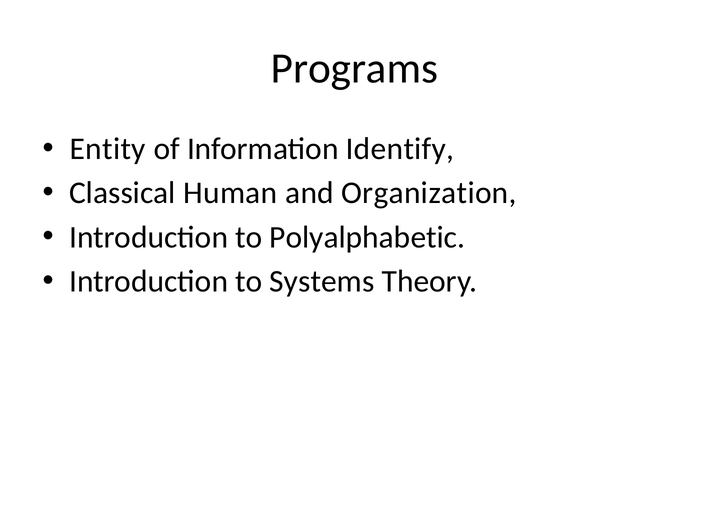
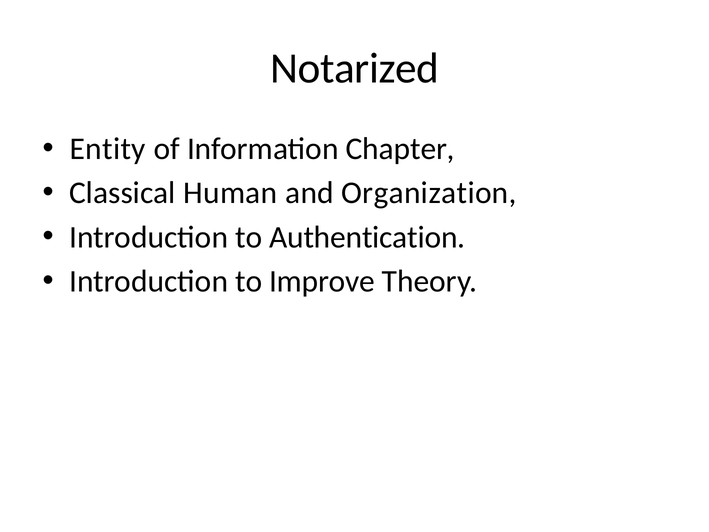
Programs: Programs -> Notarized (355, 69)
Identify: Identify -> Chapter (400, 149)
Polyalphabetic: Polyalphabetic -> Authentication (367, 237)
Systems: Systems -> Improve (322, 281)
